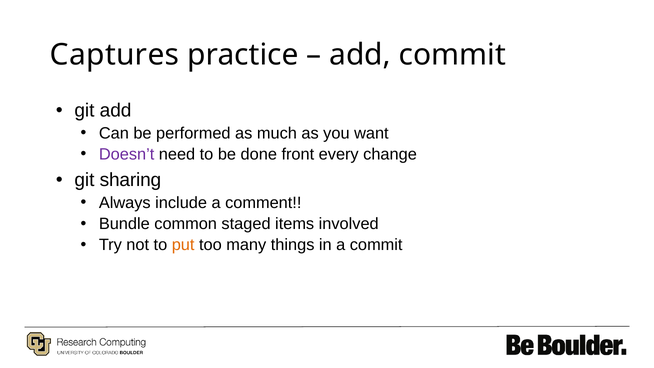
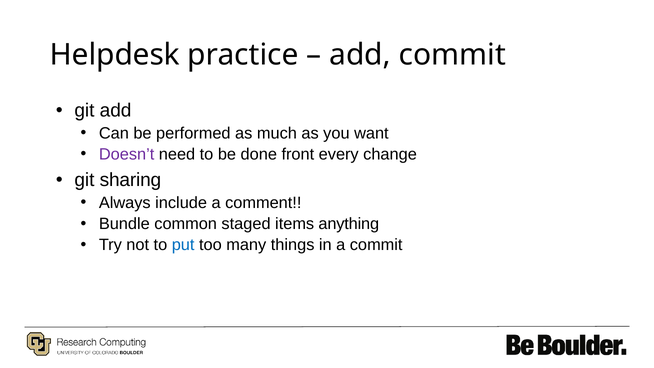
Captures: Captures -> Helpdesk (115, 55)
involved: involved -> anything (349, 224)
put colour: orange -> blue (183, 245)
